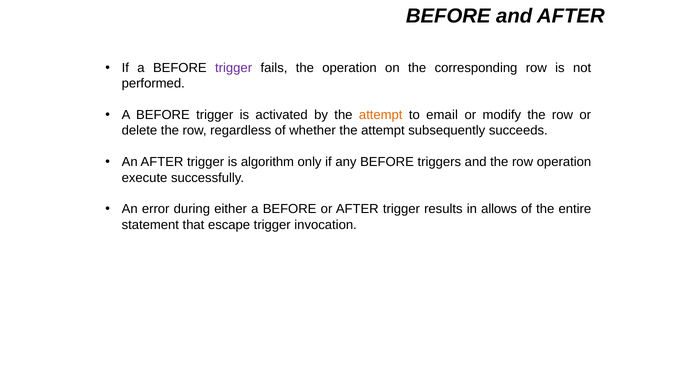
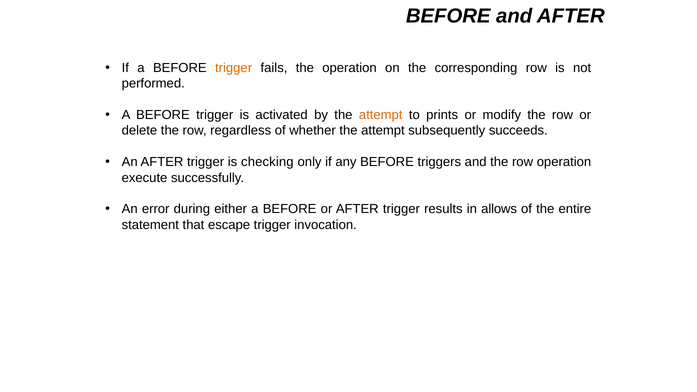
trigger colour: purple -> orange (234, 68)
email: email -> prints (442, 115)
algorithm: algorithm -> checking (267, 162)
